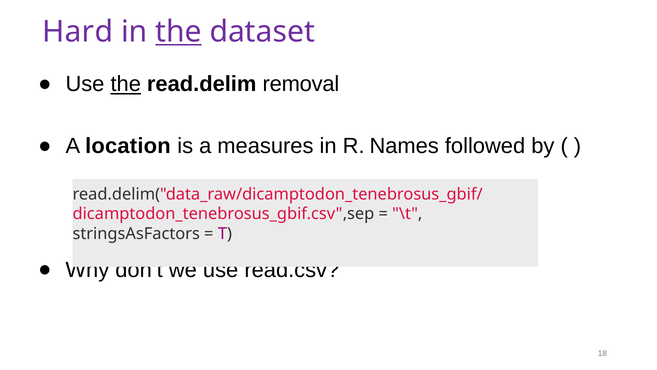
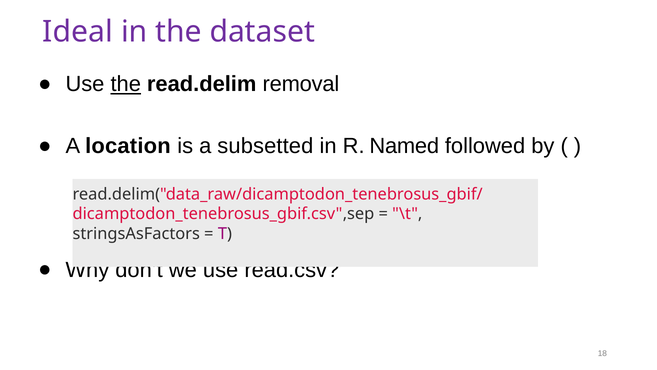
Hard: Hard -> Ideal (78, 32)
the underline: present -> none (179, 32)
measures: measures -> subsetted (265, 146)
Names: Names -> Named (404, 146)
